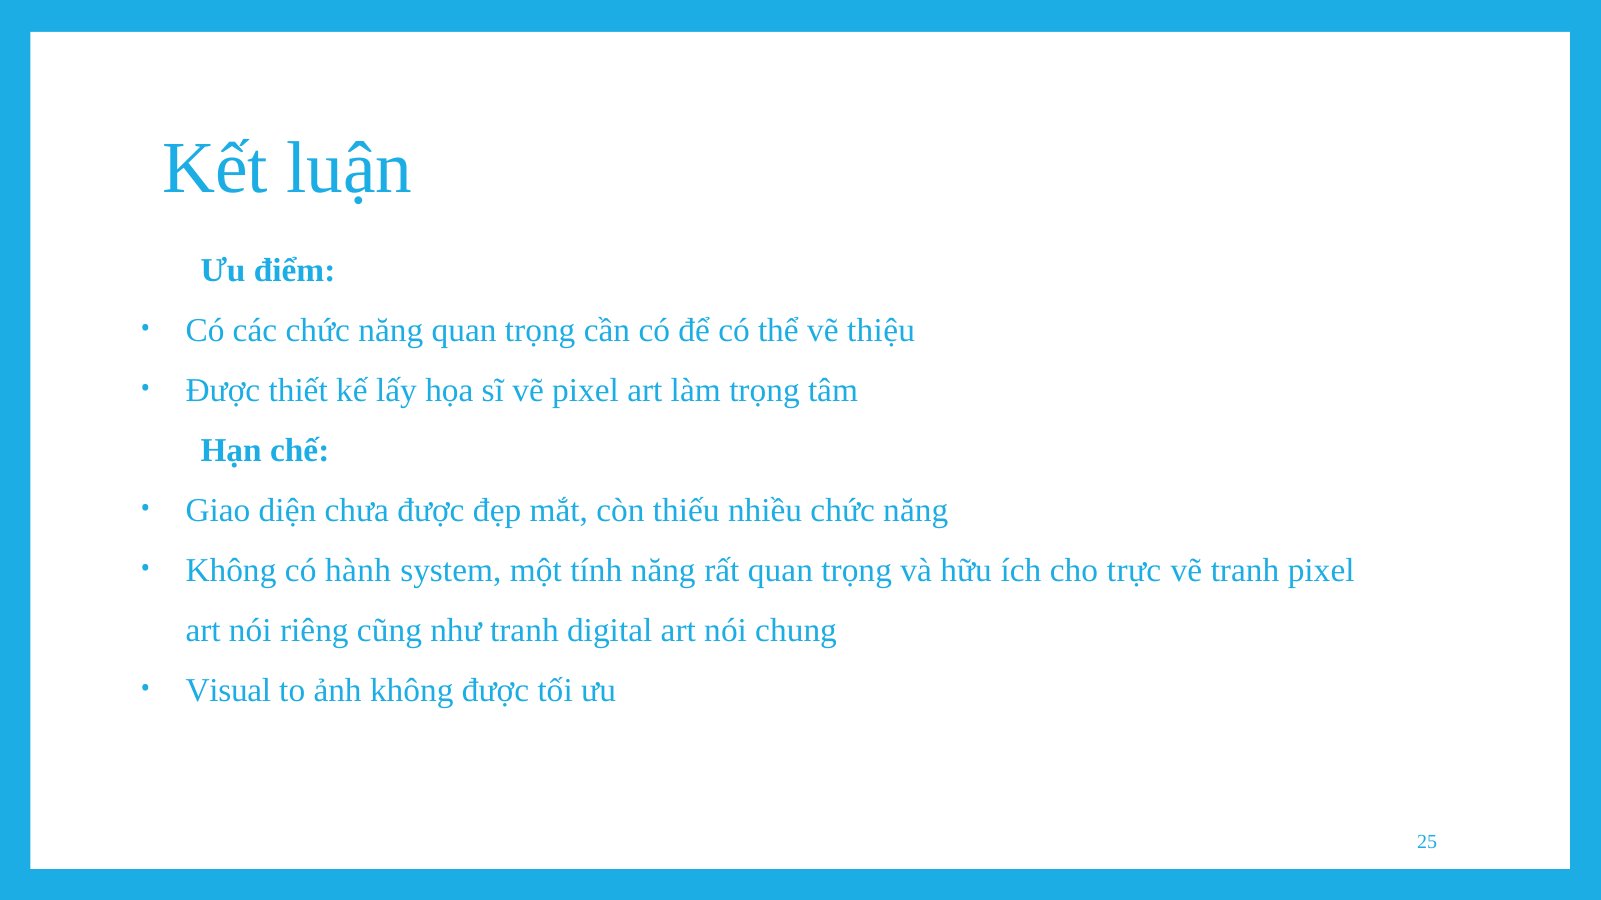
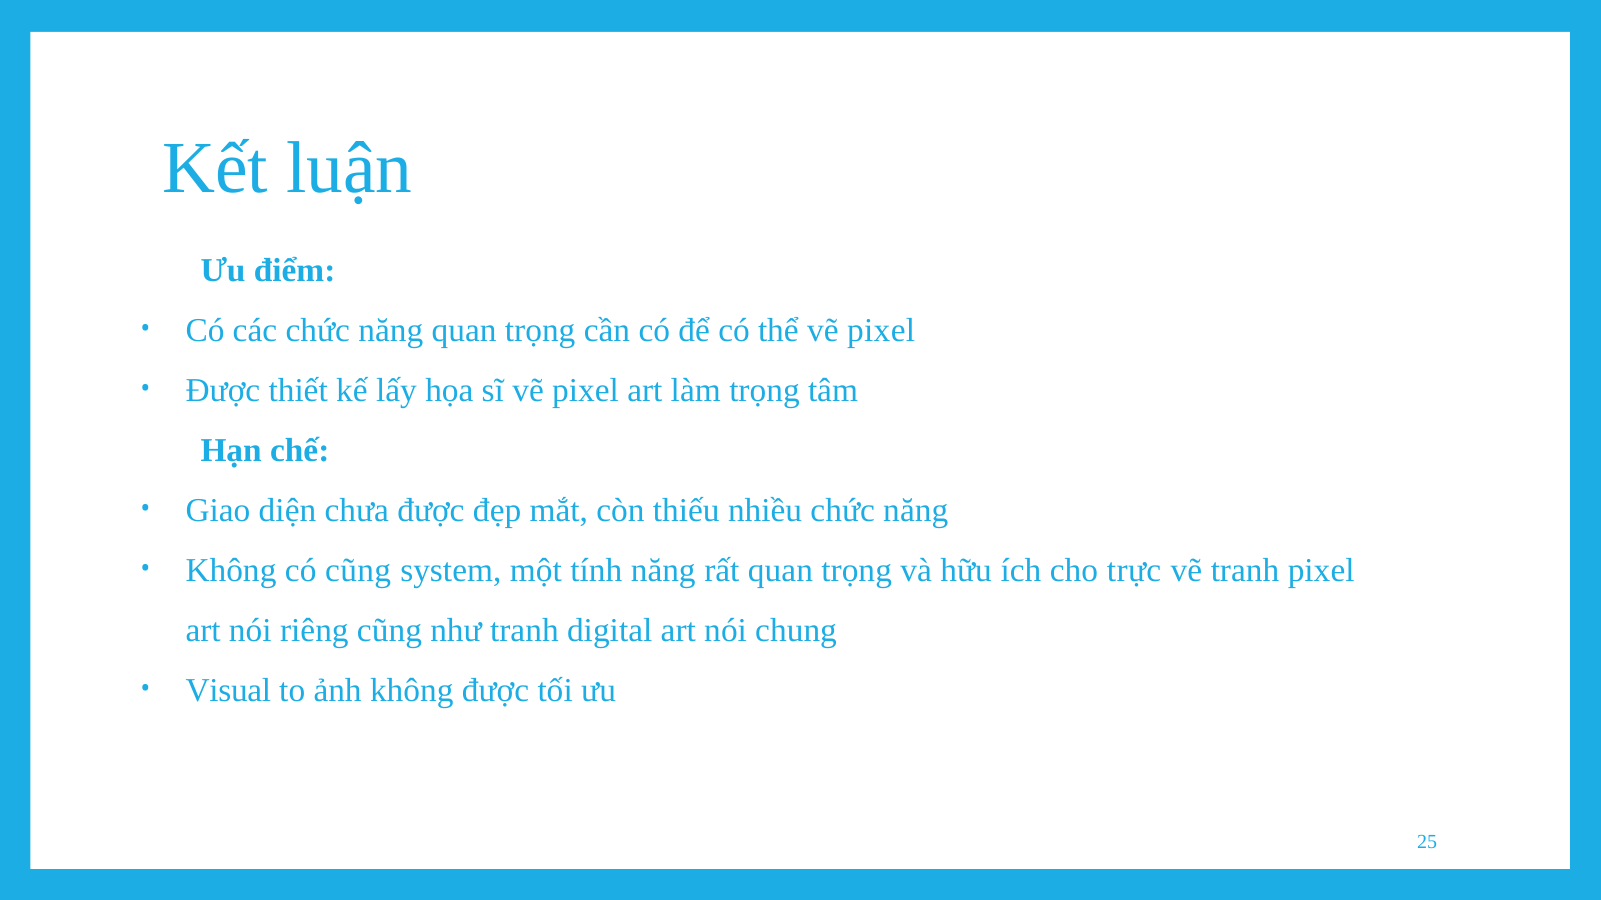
thể vẽ thiệu: thiệu -> pixel (881, 330)
có hành: hành -> cũng (358, 570)
